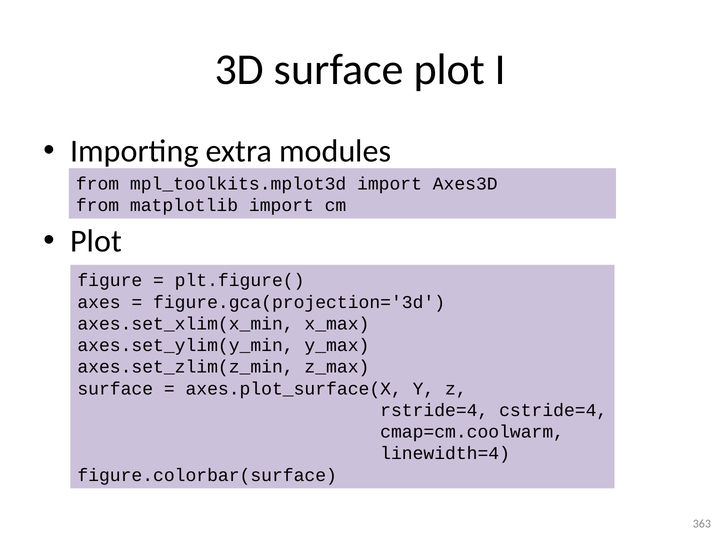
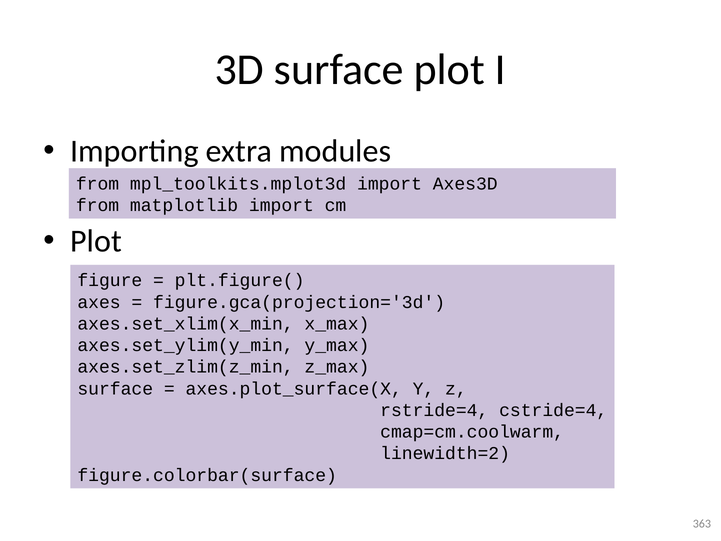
linewidth=4: linewidth=4 -> linewidth=2 (445, 453)
